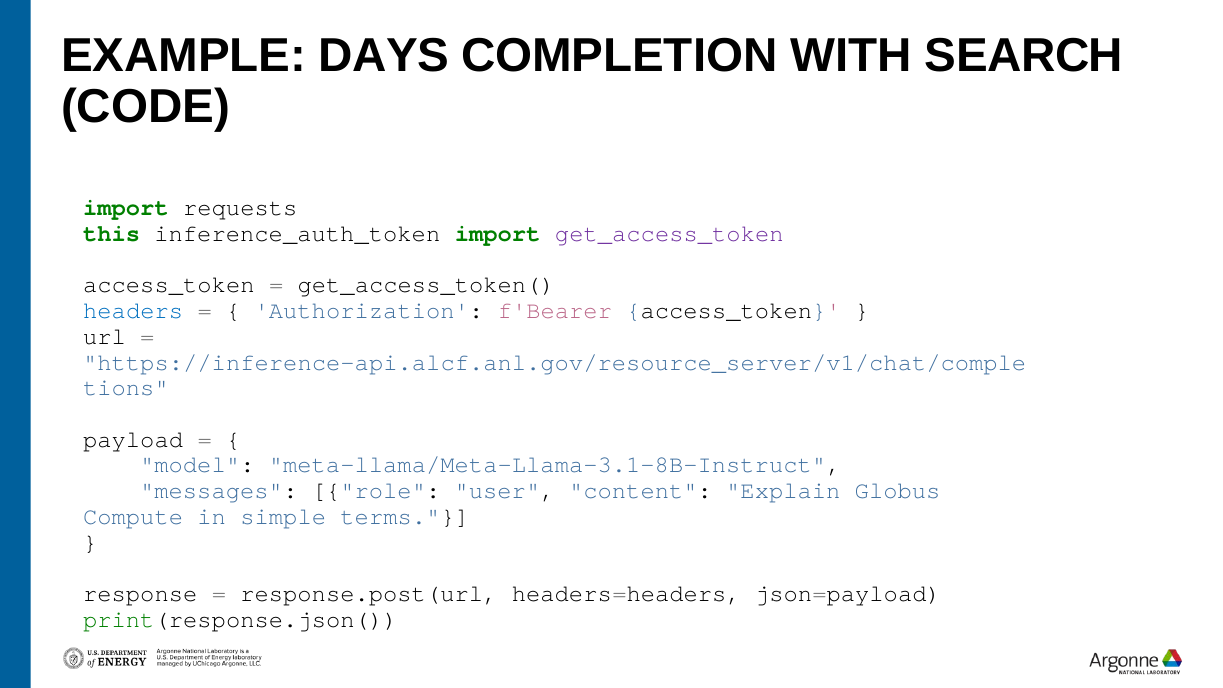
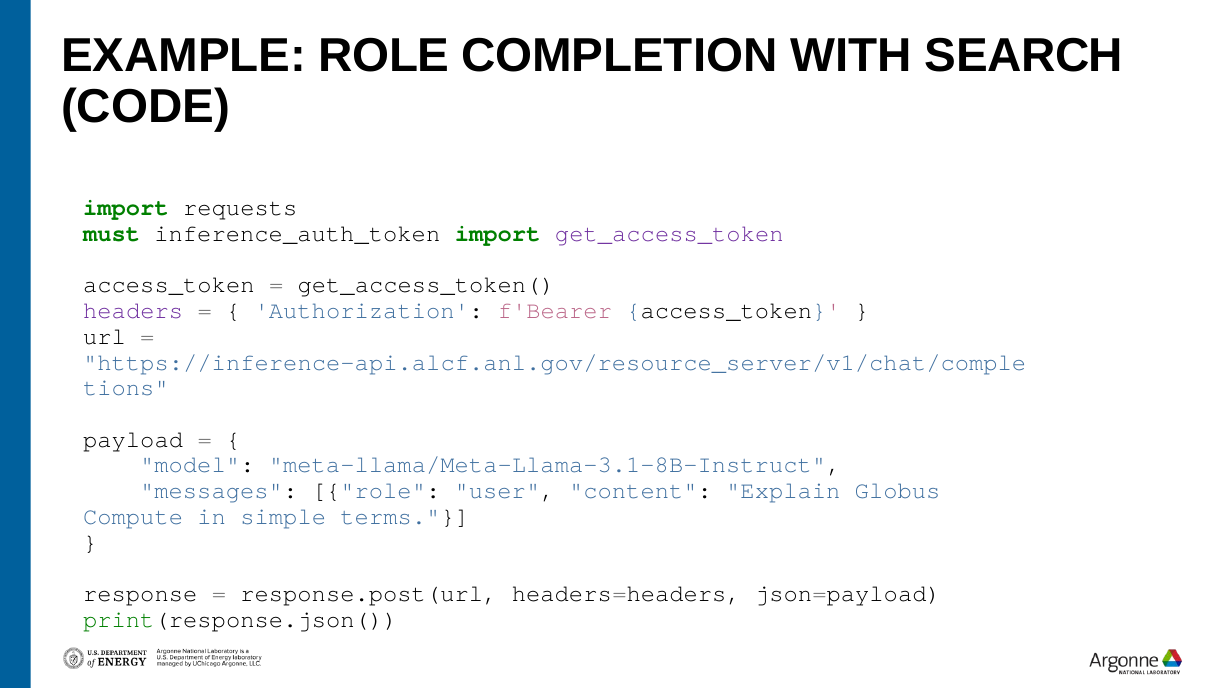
EXAMPLE DAYS: DAYS -> ROLE (384, 56)
this: this -> must (112, 234)
headers colour: blue -> purple (133, 311)
